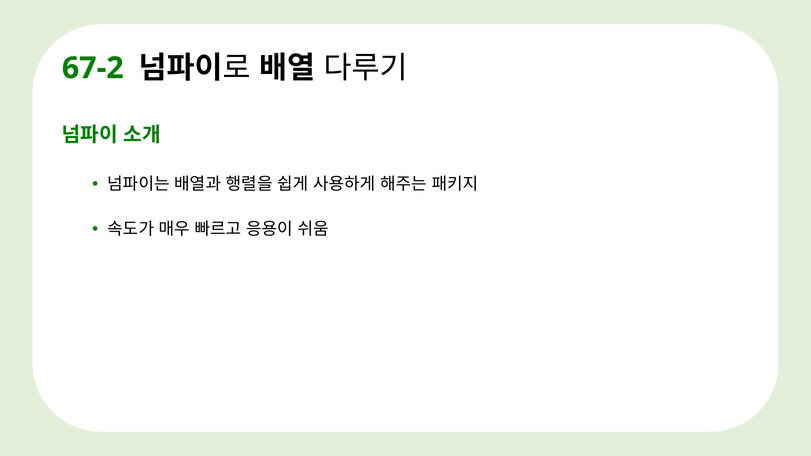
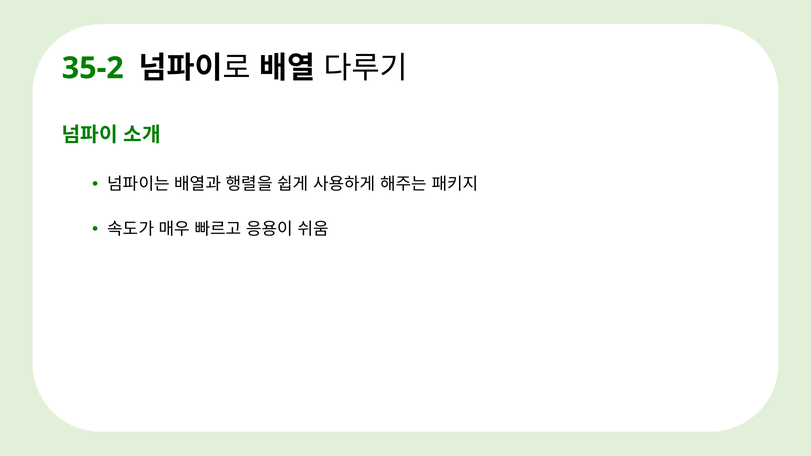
67-2: 67-2 -> 35-2 (93, 68)
